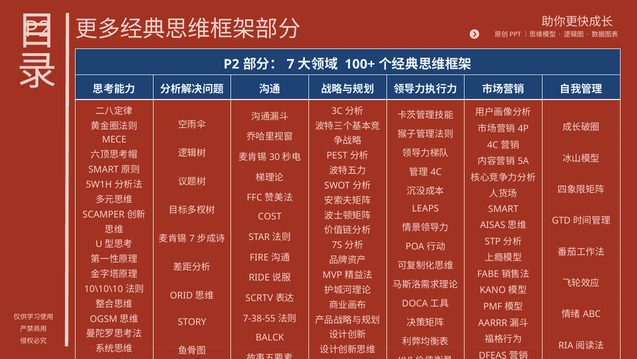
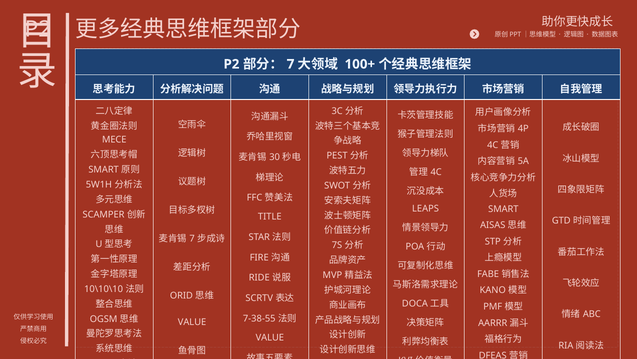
COST: COST -> TITLE (270, 216)
STORY: STORY -> VALUE (192, 322)
BALCK: BALCK -> VALUE (270, 337)
